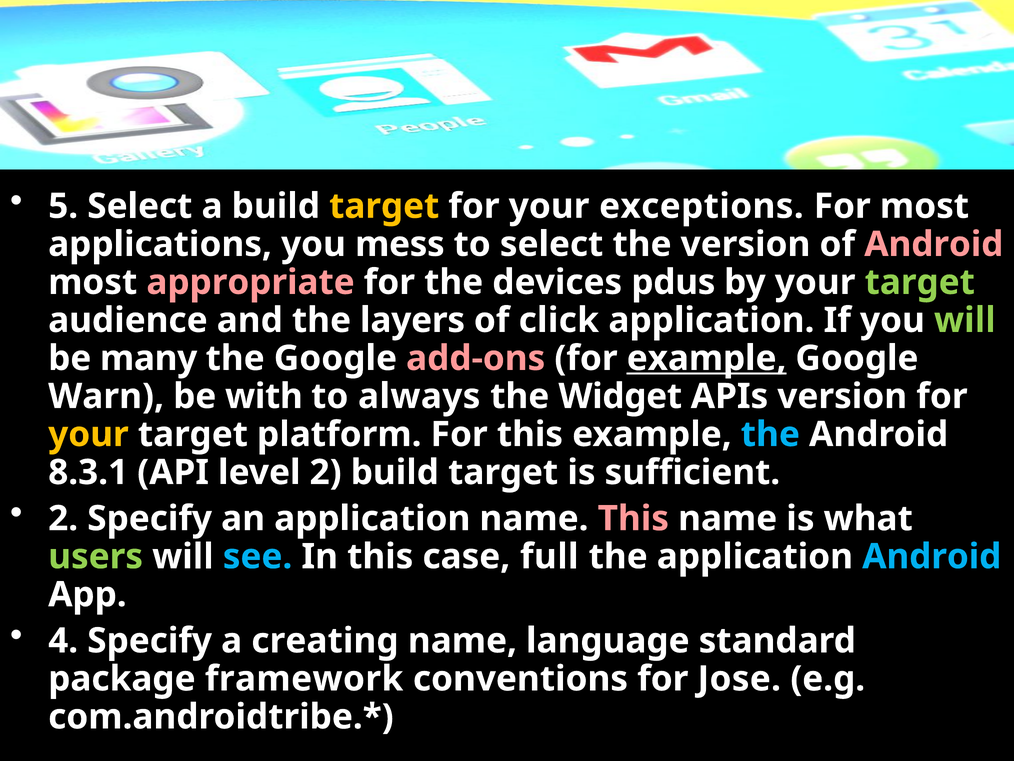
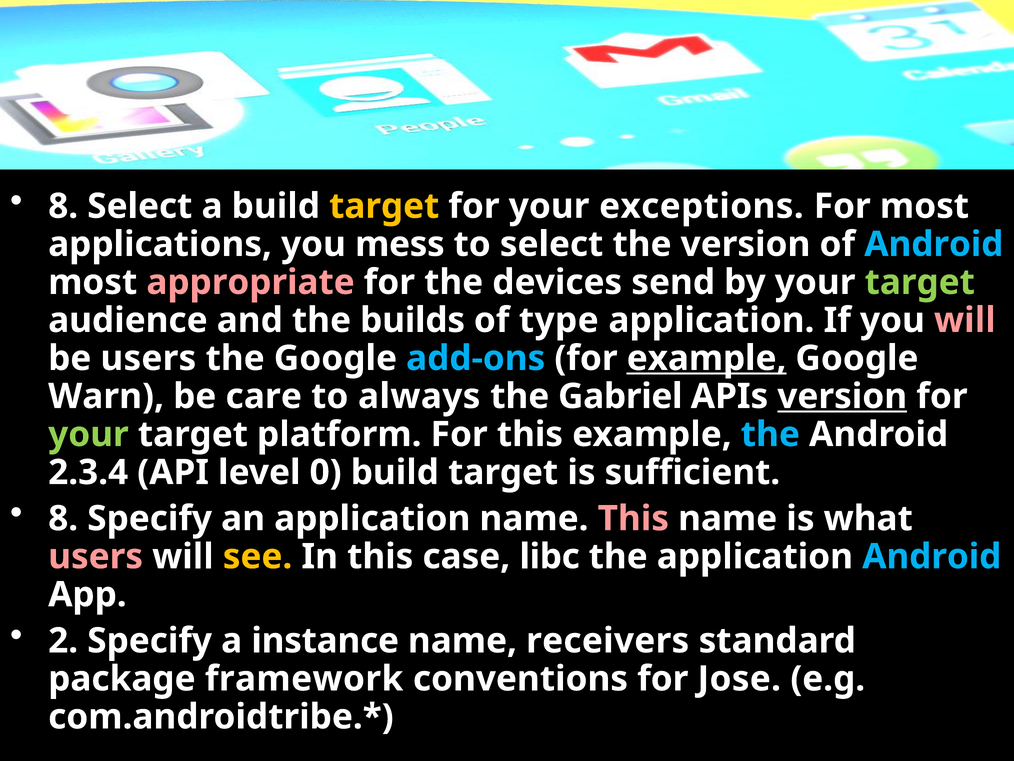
5: 5 -> 8 (63, 206)
Android colour: pink -> light blue (934, 244)
pdus: pdus -> send (673, 282)
layers: layers -> builds (413, 320)
click: click -> type (559, 320)
will colour: light green -> pink (965, 320)
be many: many -> users (148, 358)
add-ons colour: pink -> light blue (476, 358)
with: with -> care (264, 396)
Widget: Widget -> Gabriel (620, 396)
version underline: none -> present (842, 396)
your colour: yellow -> light green (88, 434)
8.3.1: 8.3.1 -> 2.3.4 (88, 472)
level 2: 2 -> 0 (326, 472)
2: 2 -> 8 (63, 518)
users colour: light green -> pink (96, 556)
see colour: light blue -> yellow (258, 556)
full: full -> libc (550, 556)
4: 4 -> 2 (63, 640)
creating: creating -> instance (325, 640)
language: language -> receivers (608, 640)
